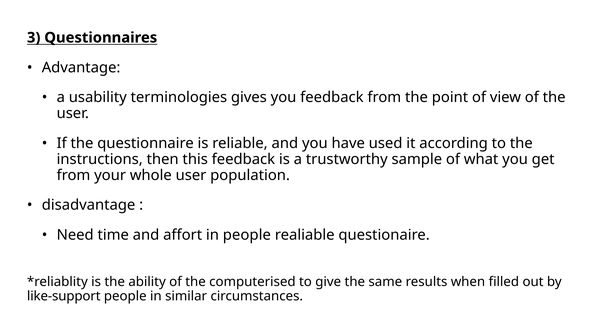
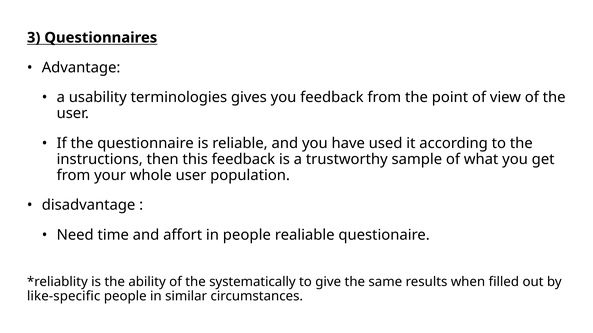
computerised: computerised -> systematically (252, 282)
like-support: like-support -> like-specific (64, 297)
